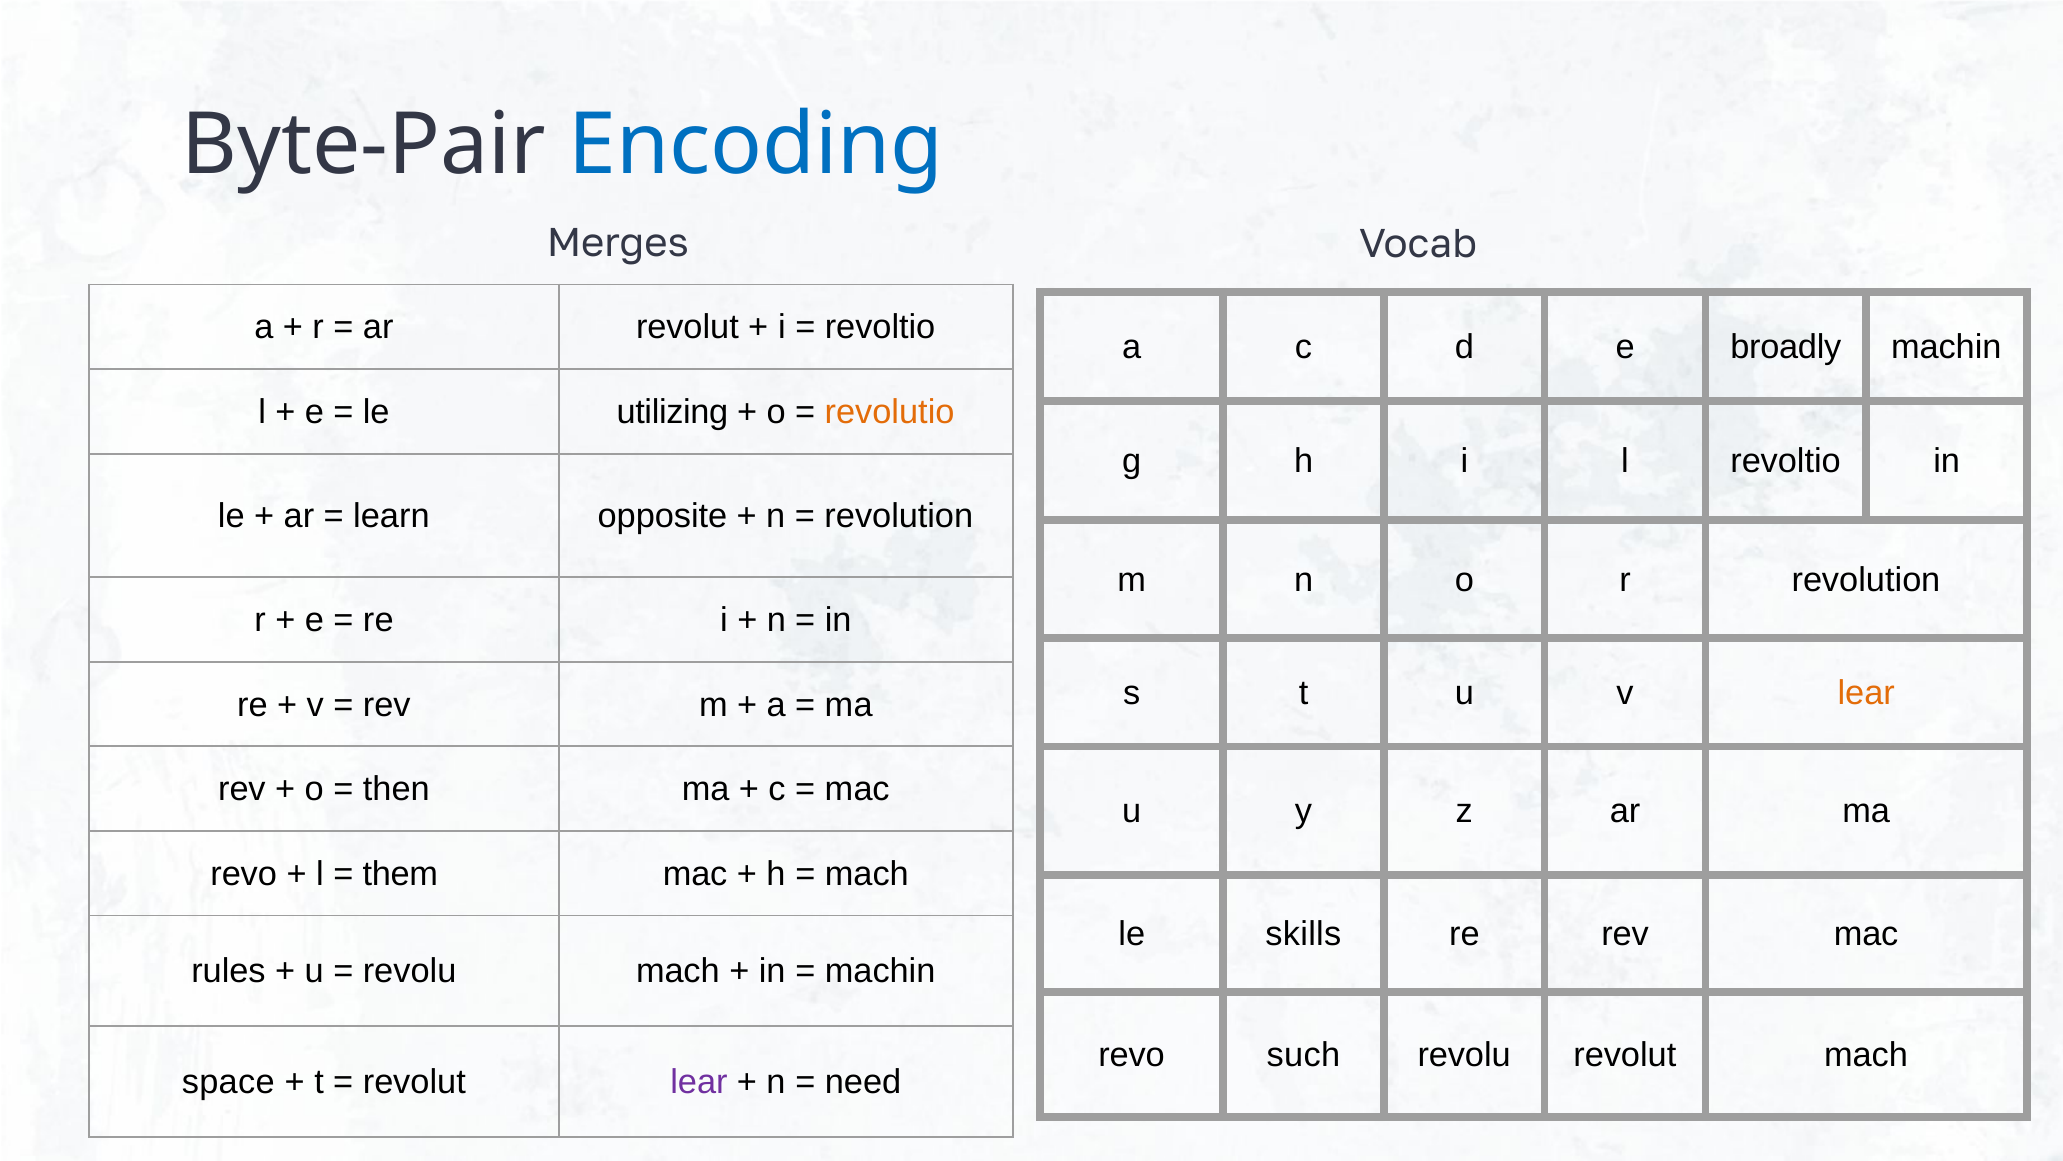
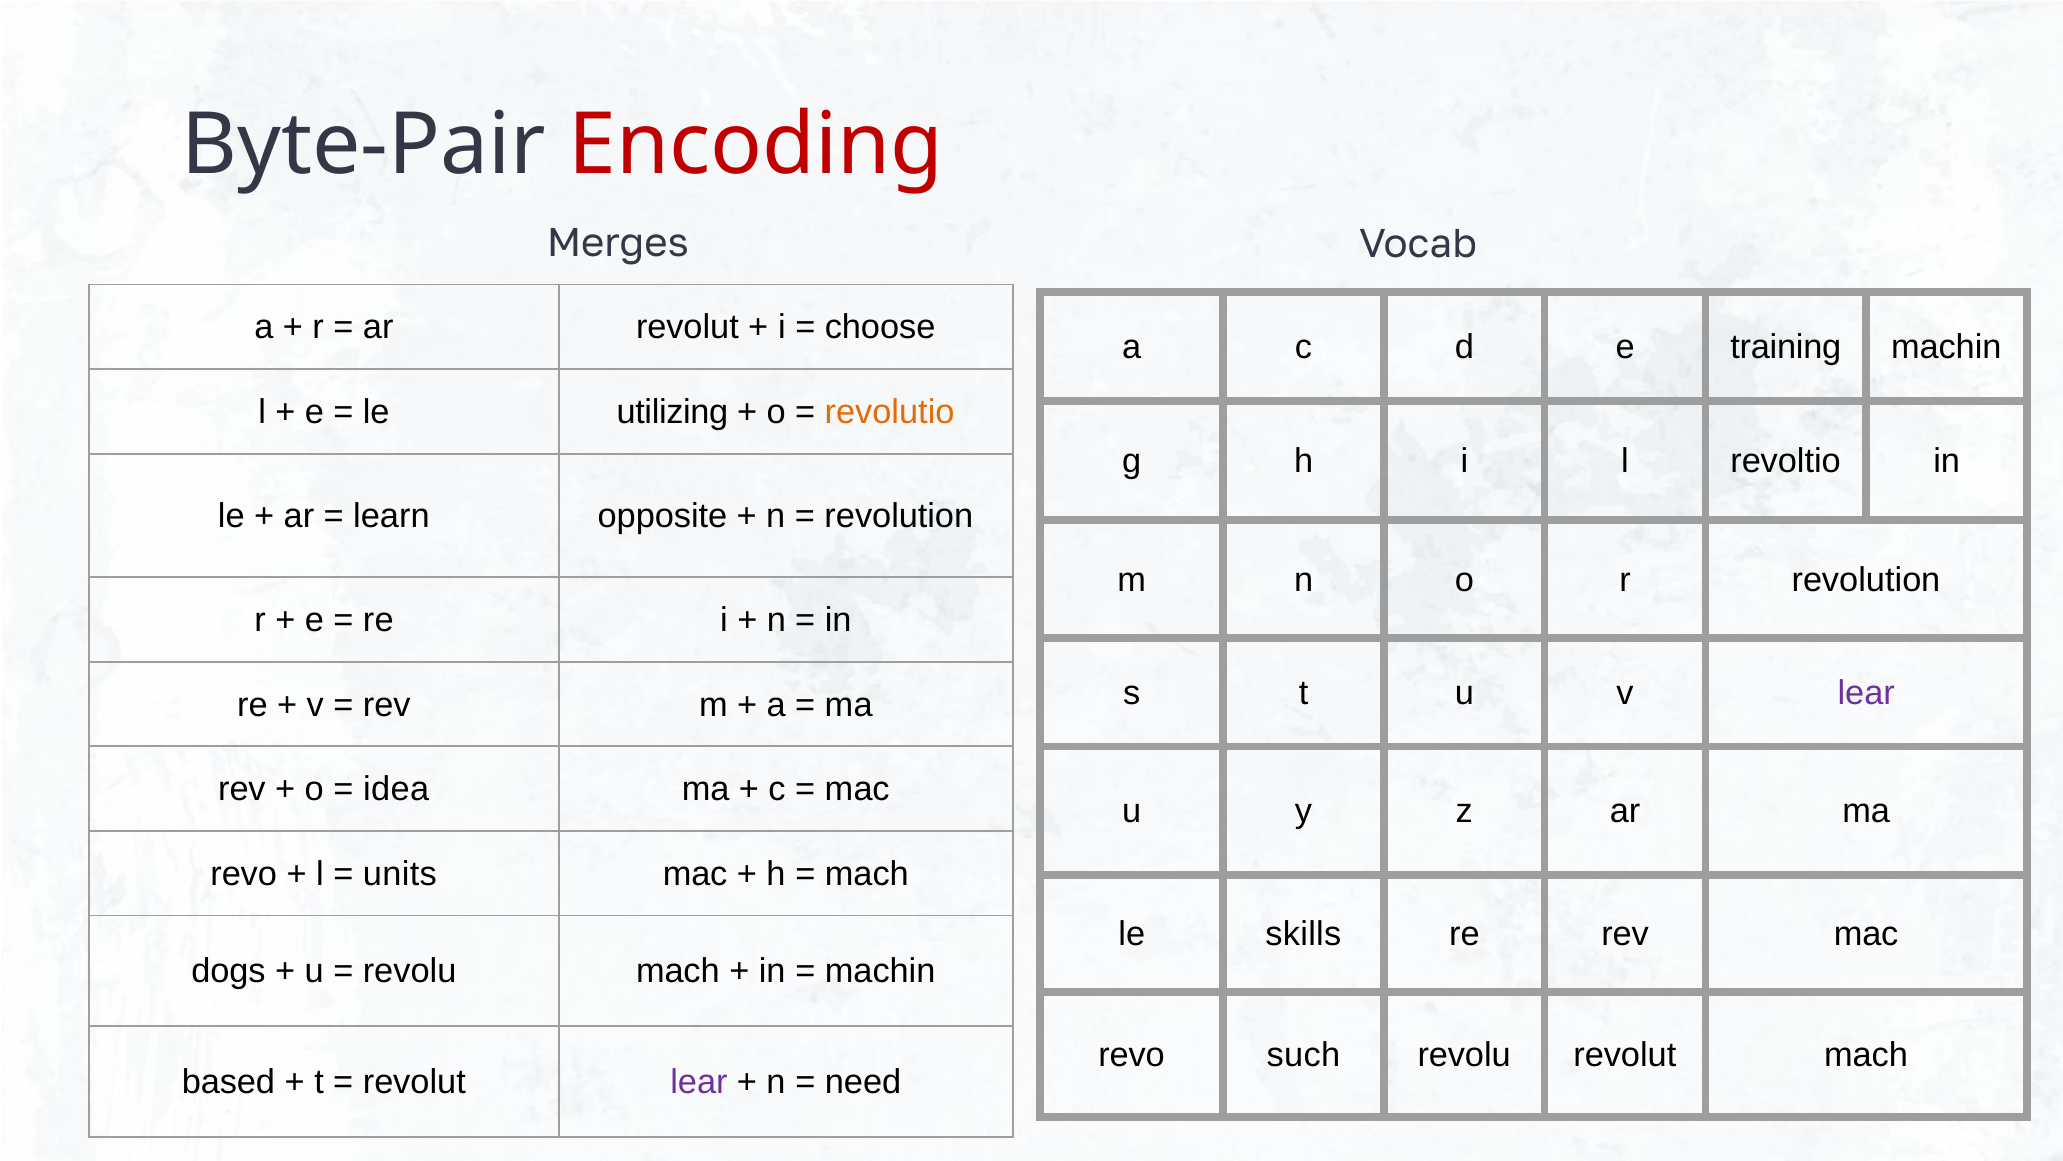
Encoding colour: blue -> red (756, 146)
revoltio: revoltio -> choose (880, 327)
broadly: broadly -> training (1786, 347)
lear colour: orange -> purple (1866, 693)
then: then -> idea (396, 789)
them: them -> units (400, 873)
rules: rules -> dogs (228, 971)
space: space -> based (228, 1082)
